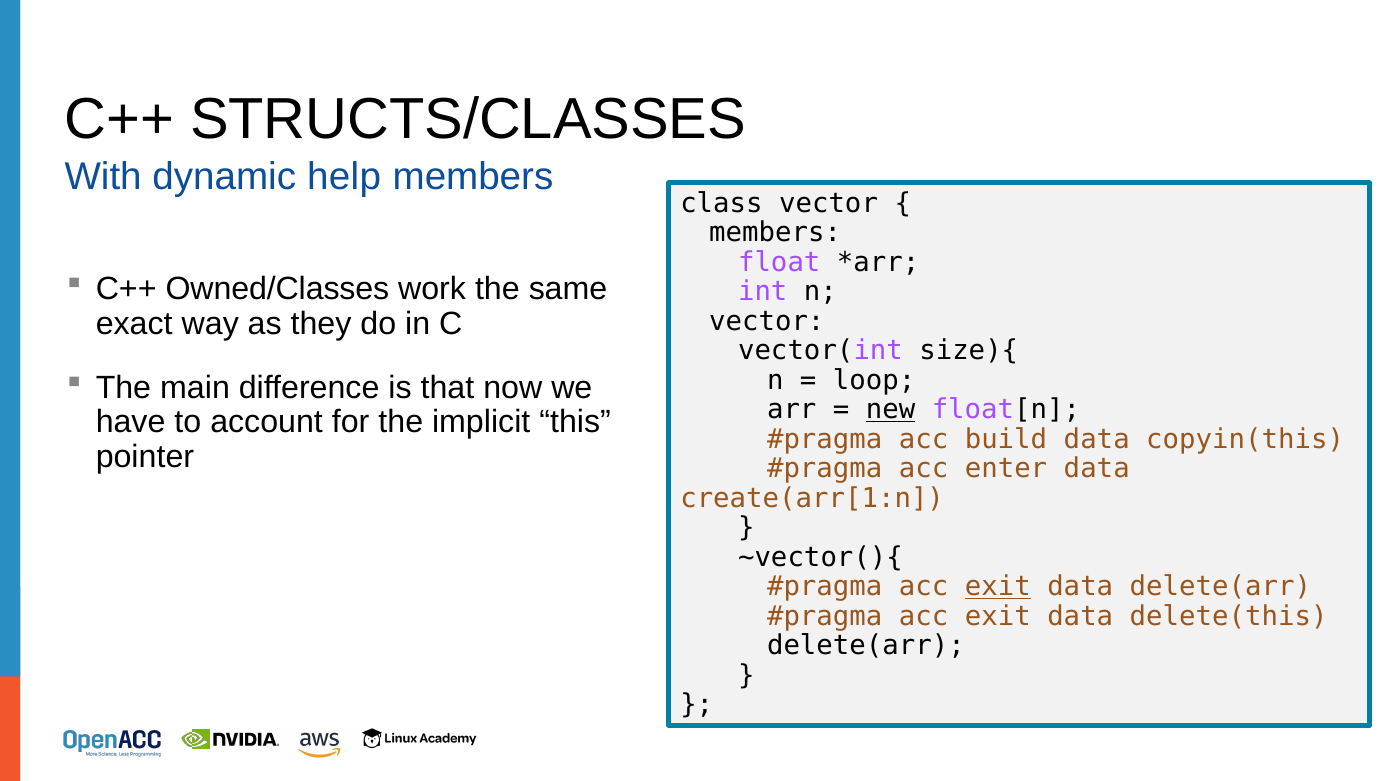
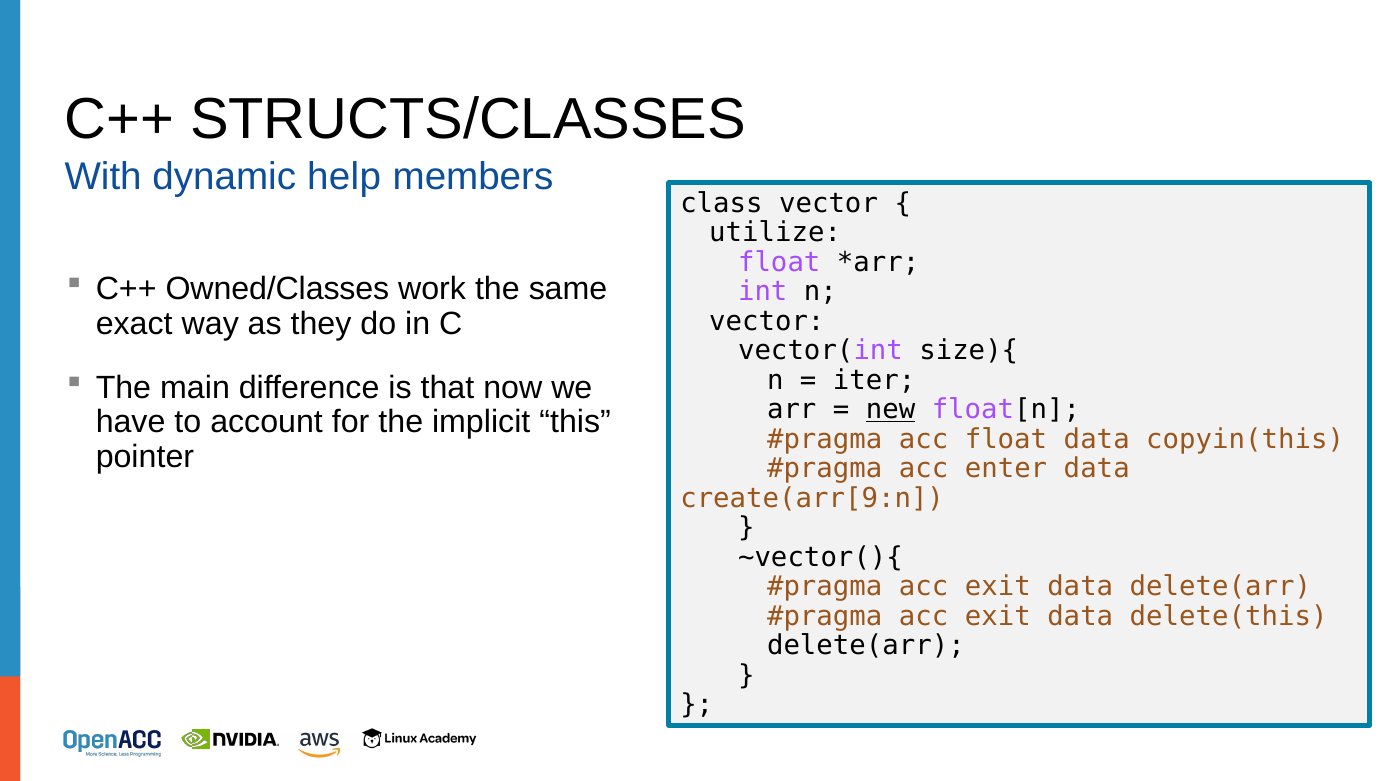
members: members -> utilize (775, 233)
loop: loop -> iter (874, 380)
acc build: build -> float (1006, 439)
create(arr[1:n: create(arr[1:n -> create(arr[9:n (812, 498)
exit underline: present -> none (998, 587)
